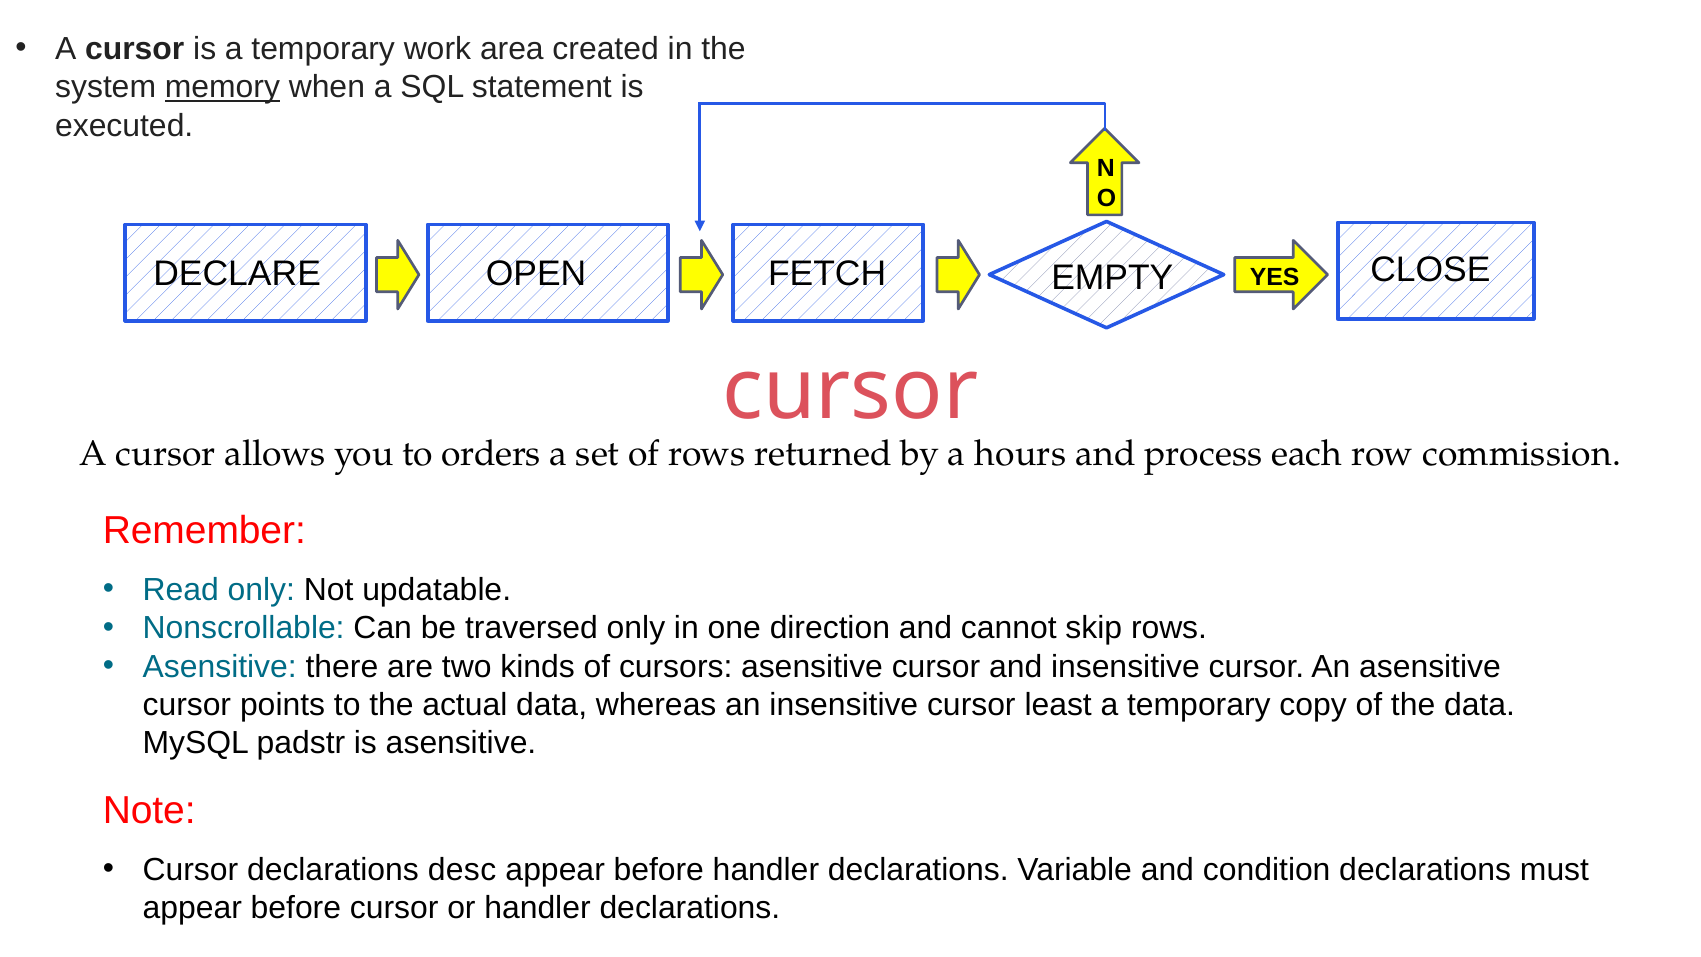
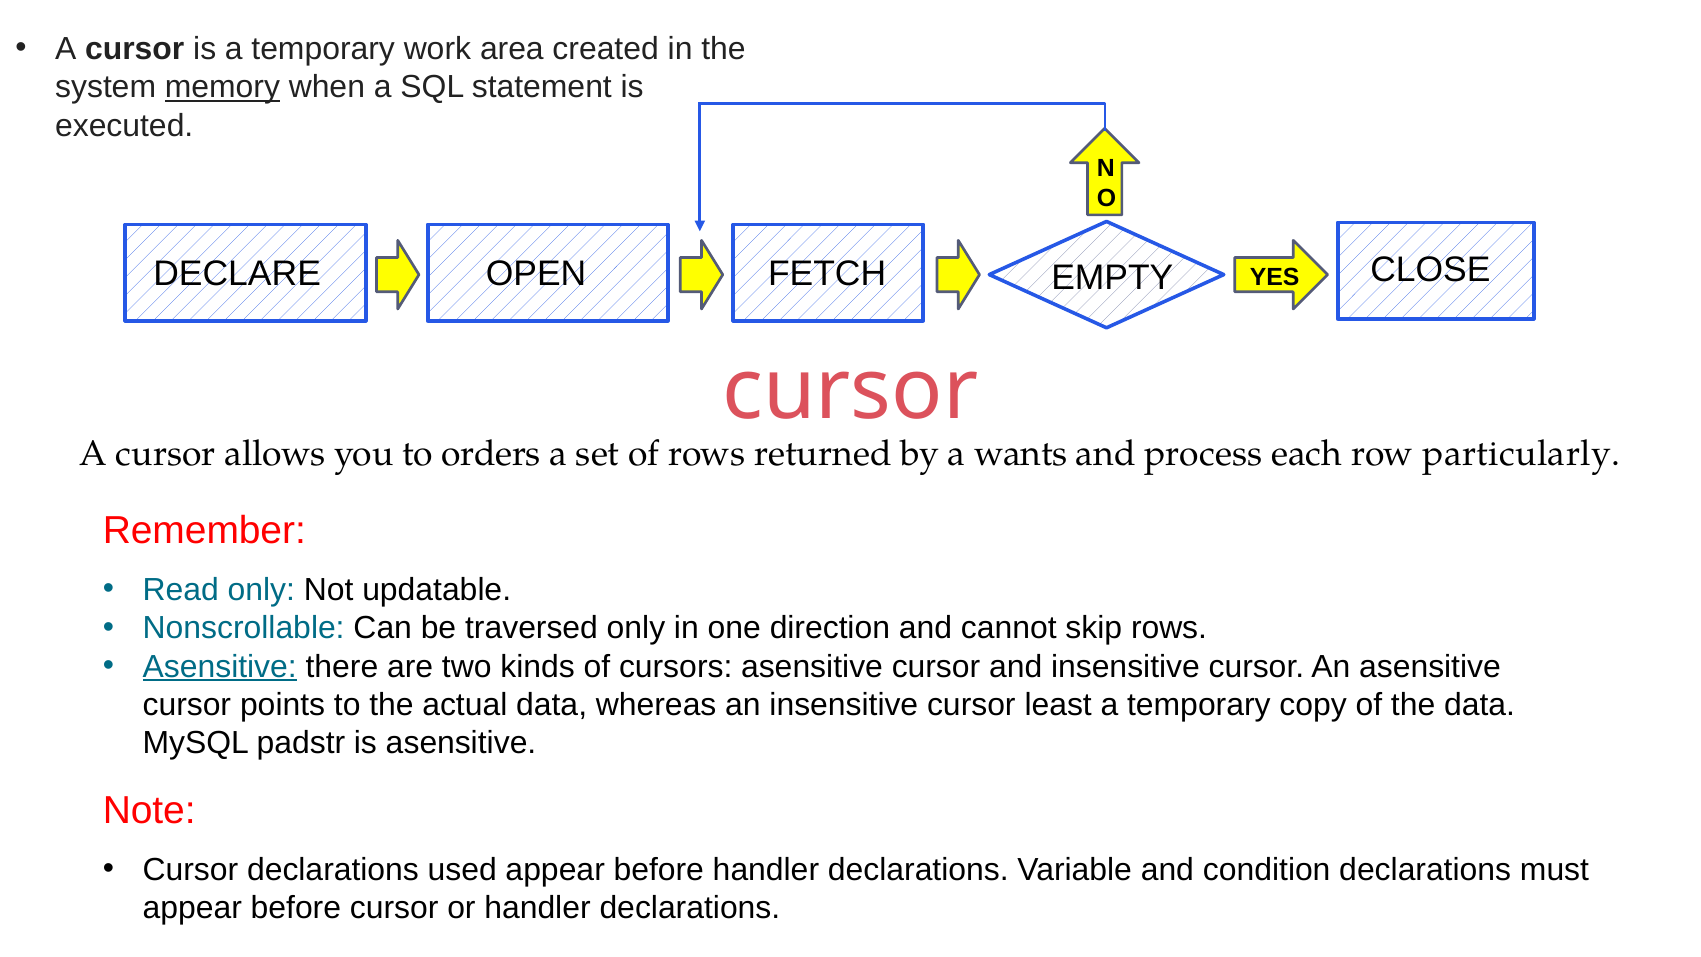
hours: hours -> wants (1021, 453)
commission: commission -> particularly (1521, 453)
Asensitive underline: none -> present (220, 666)
desc: desc -> used (462, 870)
